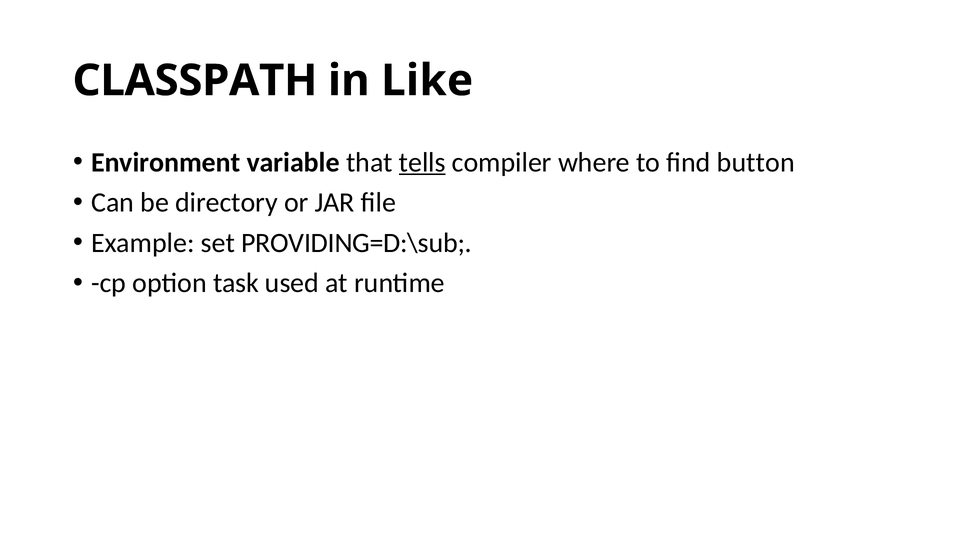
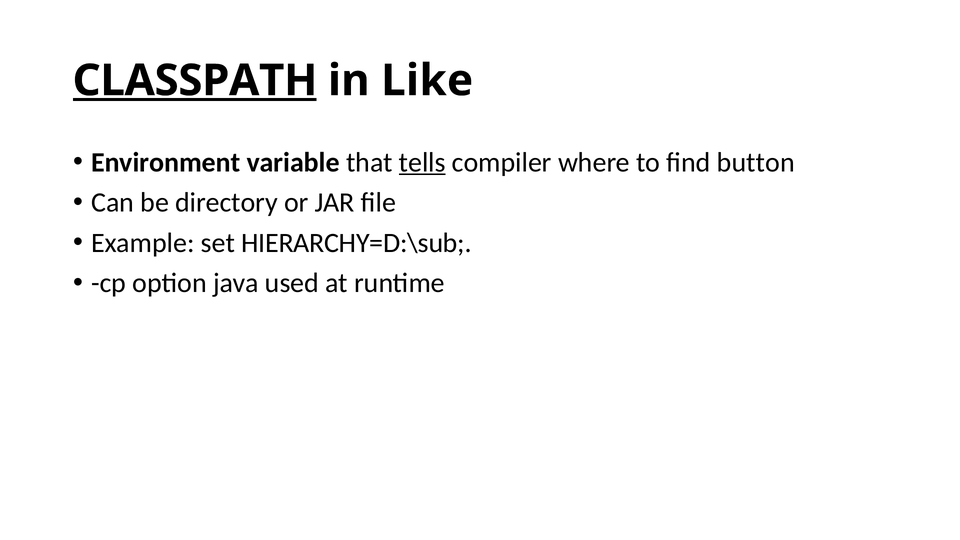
CLASSPATH underline: none -> present (195, 81)
PROVIDING=D:\sub: PROVIDING=D:\sub -> HIERARCHY=D:\sub (356, 243)
task: task -> java (236, 283)
